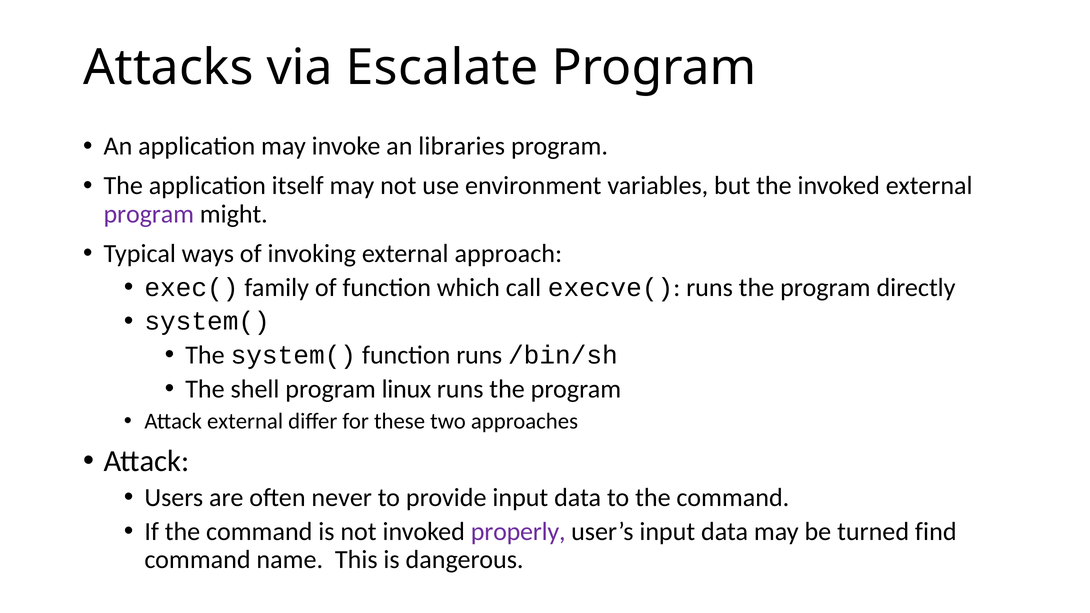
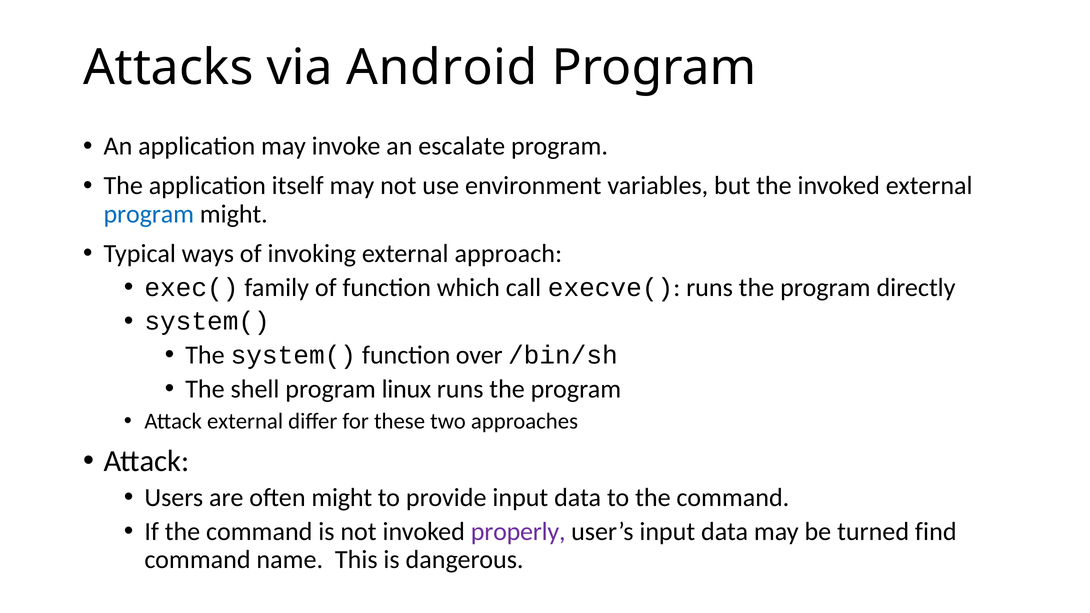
Escalate: Escalate -> Android (442, 68)
libraries: libraries -> escalate (462, 146)
program colour: purple -> blue (149, 214)
function runs: runs -> over (479, 355)
often never: never -> might (342, 498)
